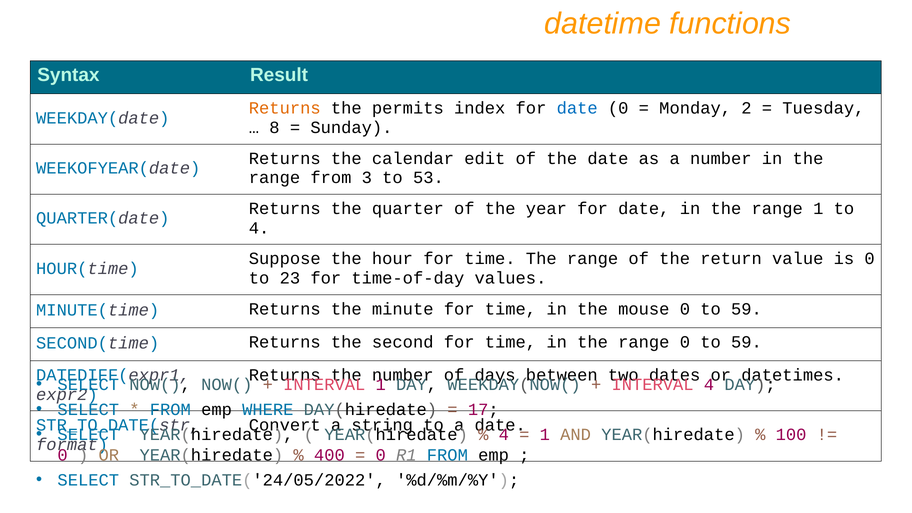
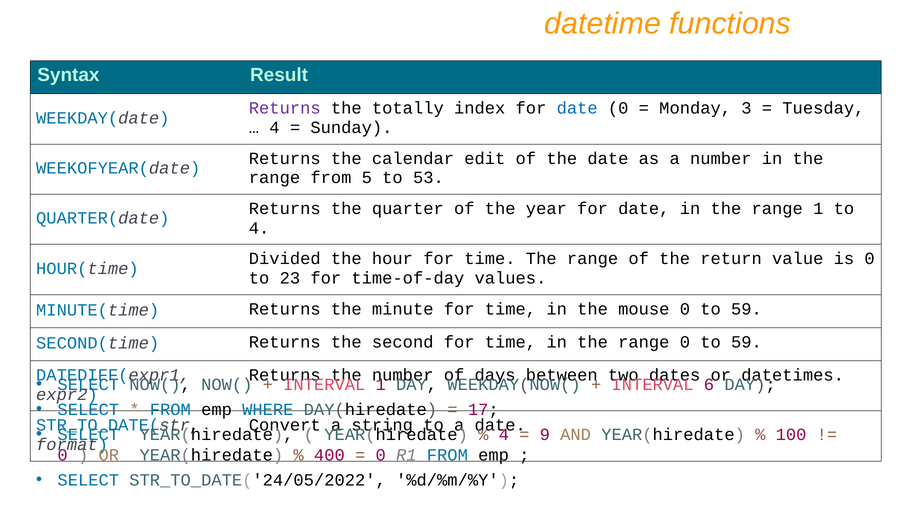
Returns colour: orange -> purple (285, 108)
permits: permits -> totally (408, 108)
2: 2 -> 3 (746, 108)
8: 8 -> 4 (274, 128)
3: 3 -> 5 (367, 178)
Suppose: Suppose -> Divided (285, 259)
4: 4 -> 6 (709, 384)
1: 1 -> 9 (545, 435)
